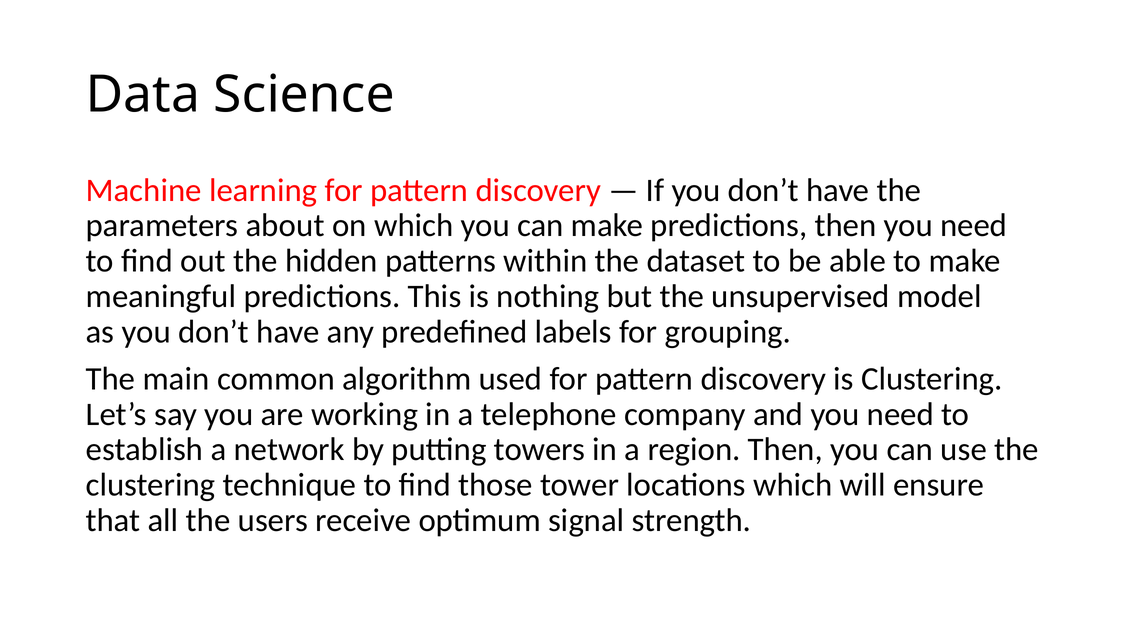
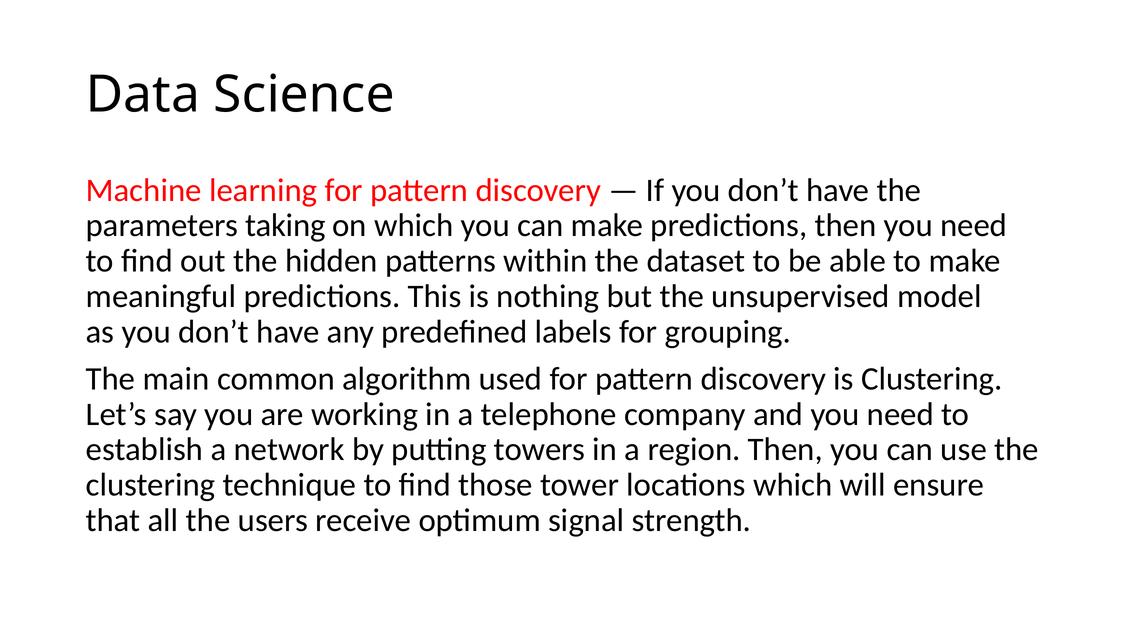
about: about -> taking (285, 226)
